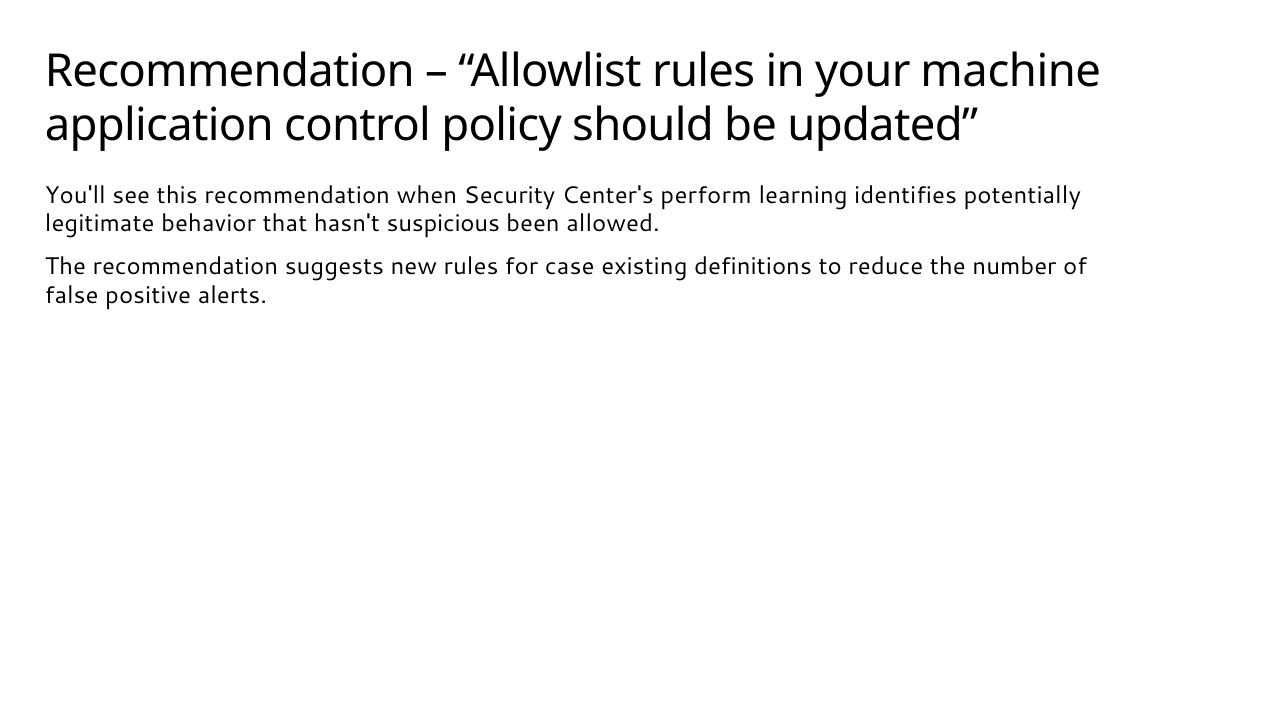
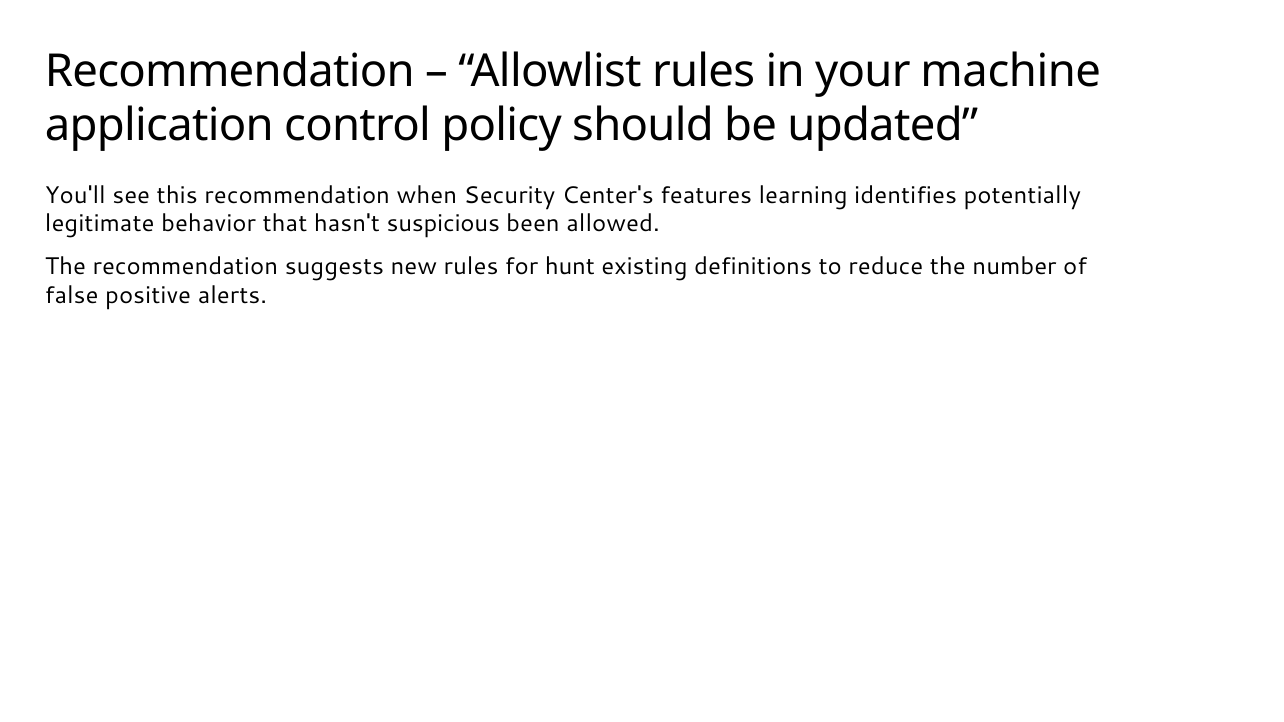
perform: perform -> features (706, 195)
case: case -> hunt (570, 266)
